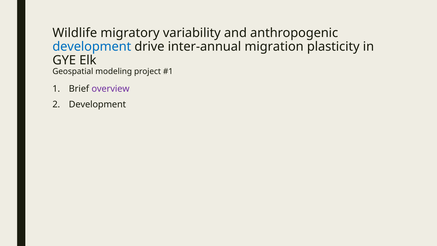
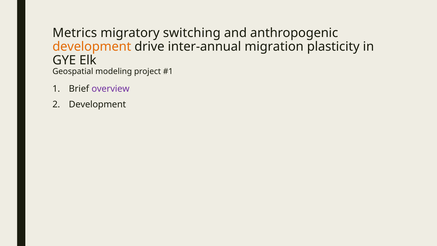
Wildlife: Wildlife -> Metrics (75, 33)
variability: variability -> switching (192, 33)
development colour: blue -> orange (92, 47)
